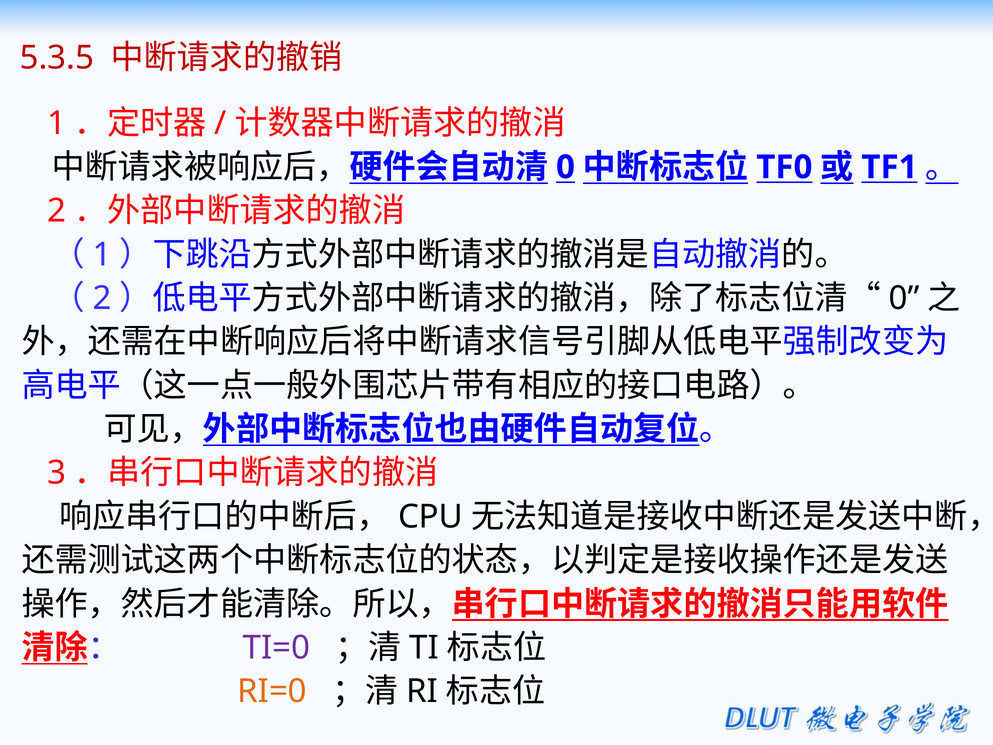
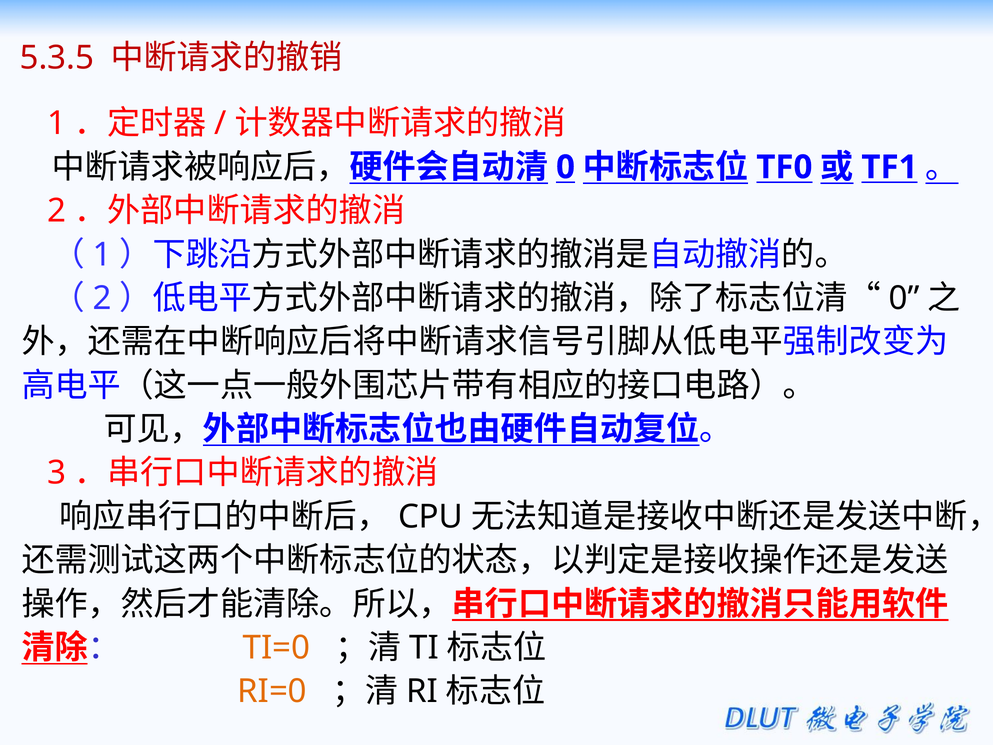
TI=0 colour: purple -> orange (276, 648)
